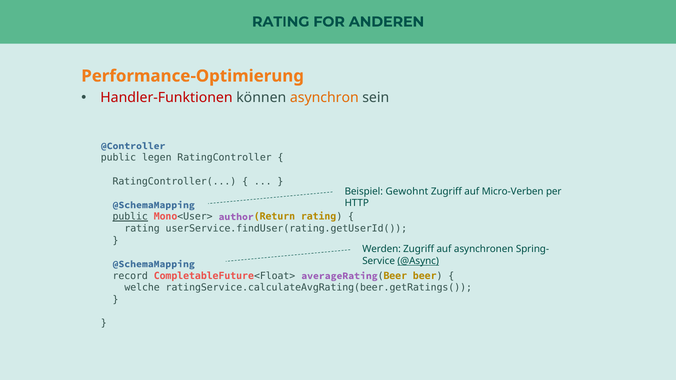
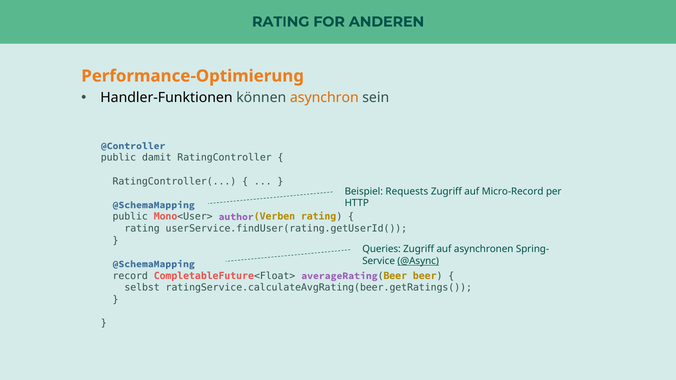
Handler-Funktionen colour: red -> black (166, 98)
legen: legen -> damit (157, 158)
Gewohnt: Gewohnt -> Requests (407, 191)
Micro-Verben: Micro-Verben -> Micro-Record (513, 191)
public underline: present -> none (130, 217)
Return: Return -> Verben (274, 217)
Werden: Werden -> Queries (382, 249)
welche: welche -> selbst (142, 288)
